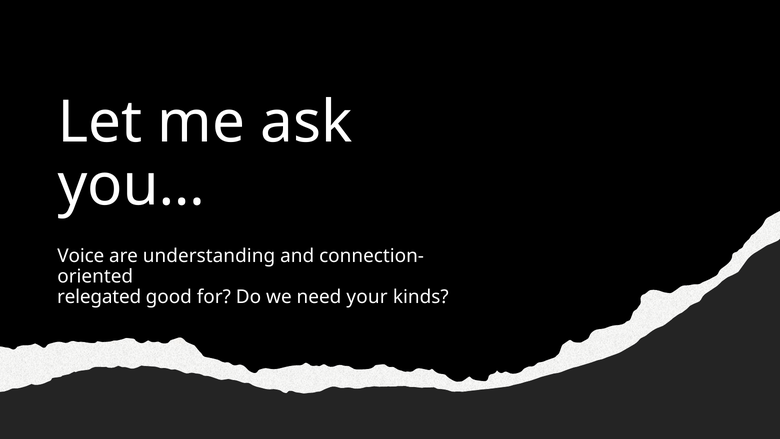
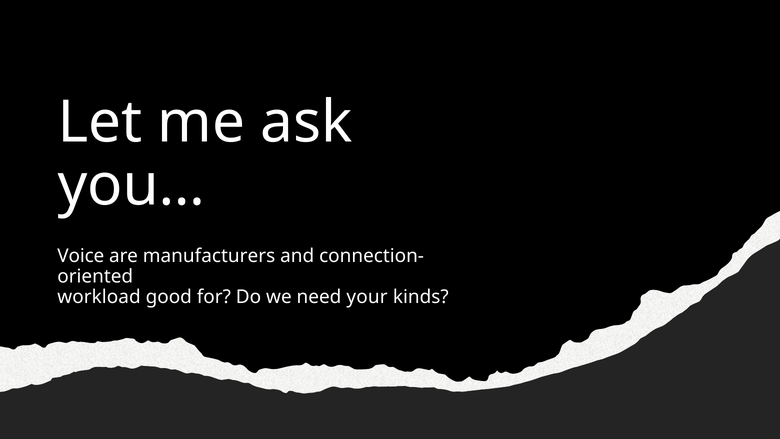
understanding: understanding -> manufacturers (209, 256)
relegated: relegated -> workload (99, 297)
